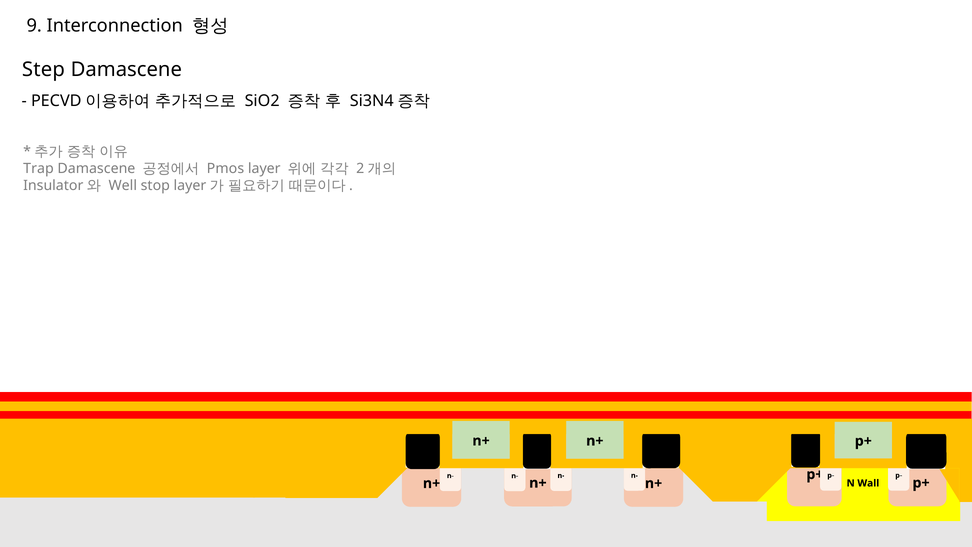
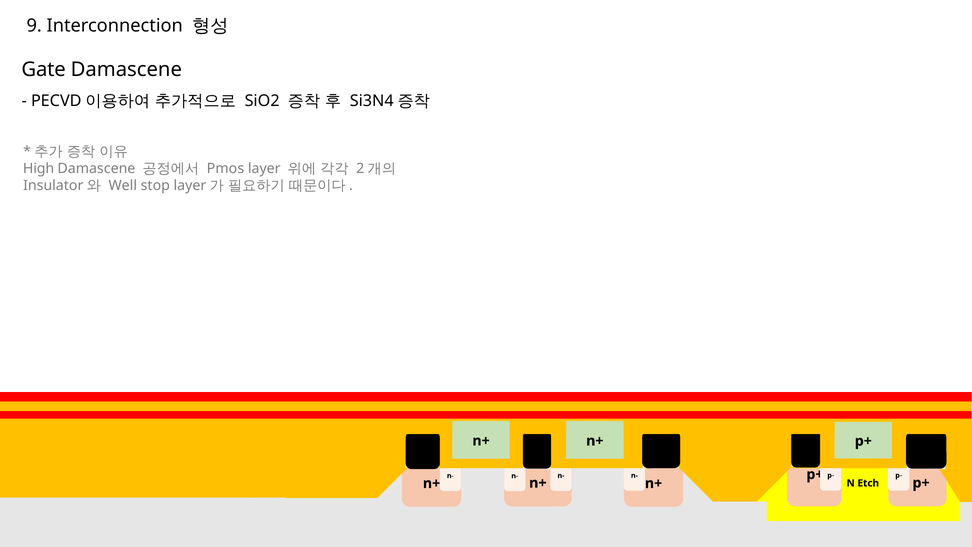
Step: Step -> Gate (44, 70)
Trap: Trap -> High (39, 169)
Wall: Wall -> Etch (868, 483)
